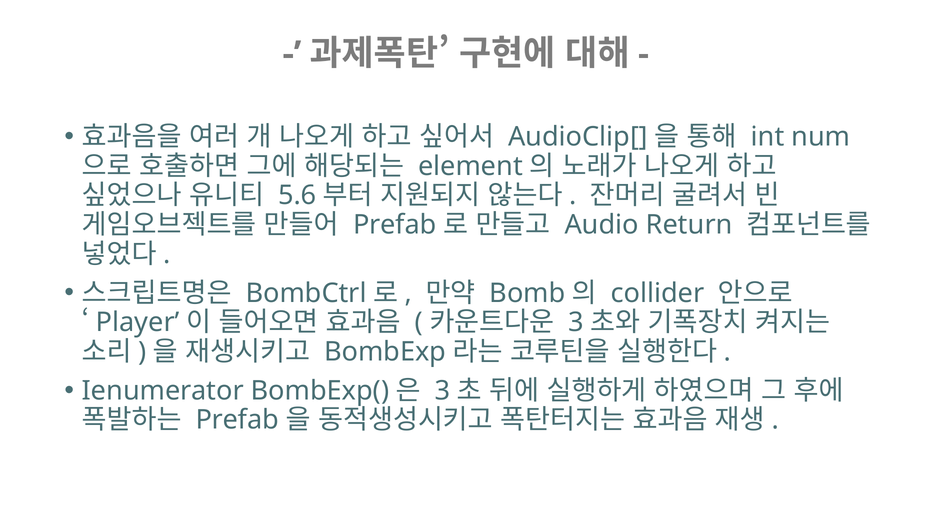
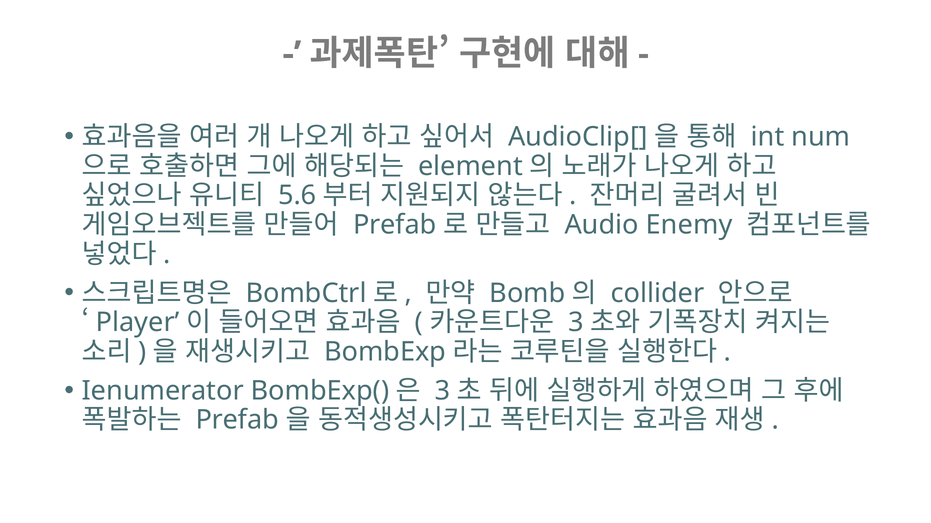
Return: Return -> Enemy (689, 225)
